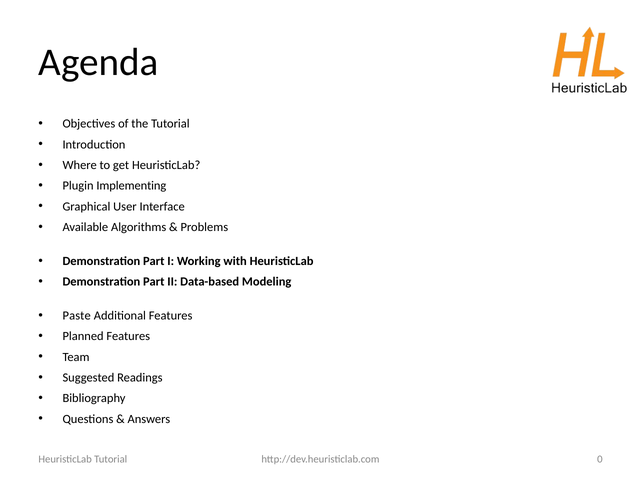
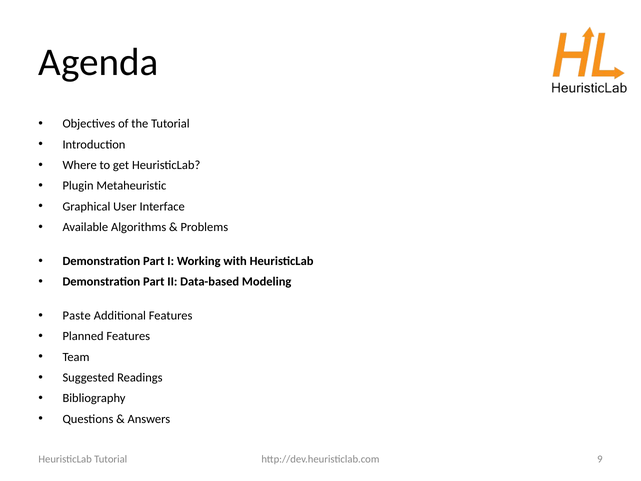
Implementing: Implementing -> Metaheuristic (131, 186)
0: 0 -> 9 (600, 459)
